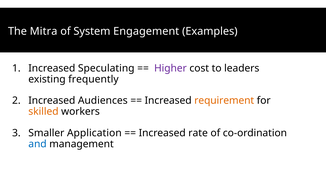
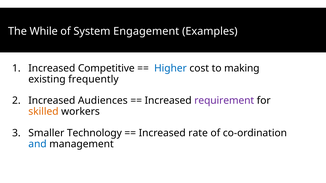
Mitra: Mitra -> While (44, 31)
Speculating: Speculating -> Competitive (106, 68)
Higher colour: purple -> blue (170, 68)
leaders: leaders -> making (242, 68)
requirement colour: orange -> purple (224, 101)
Application: Application -> Technology (94, 133)
